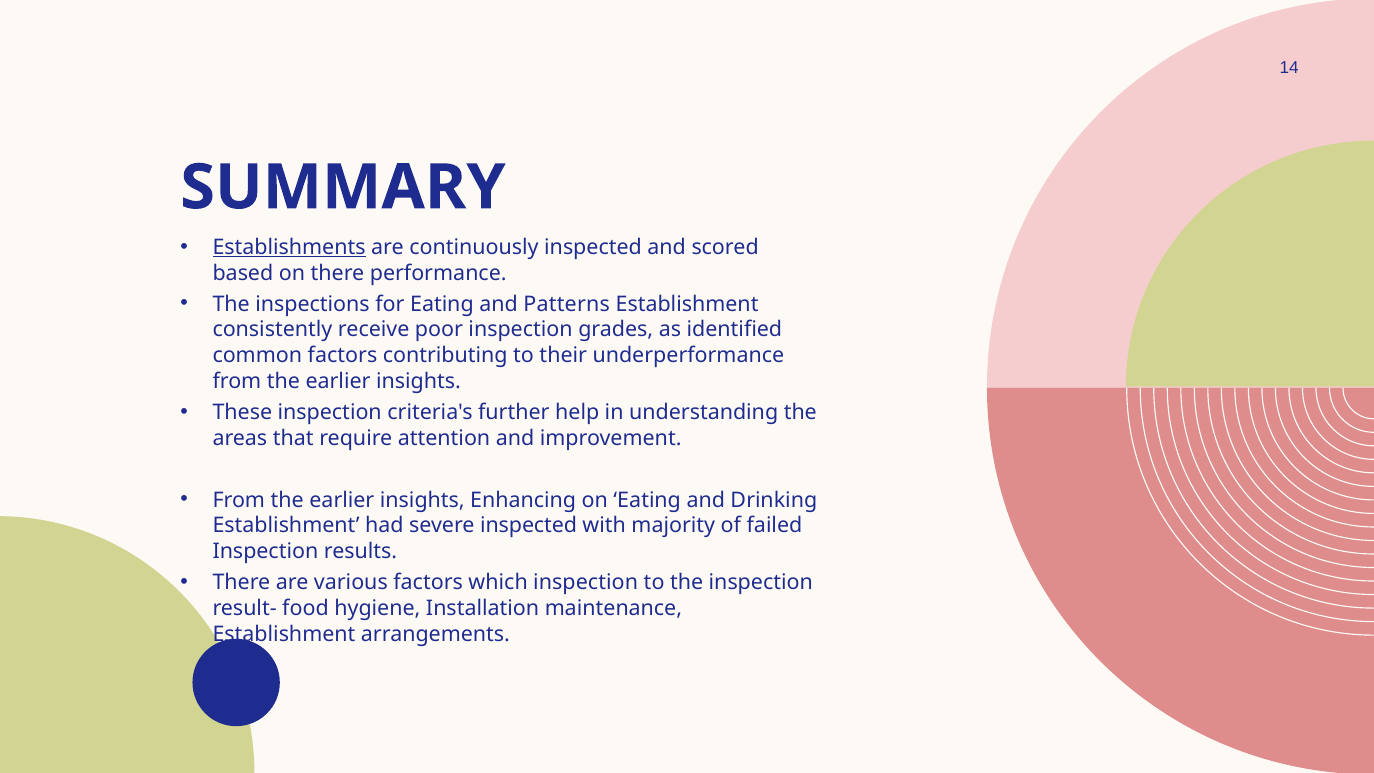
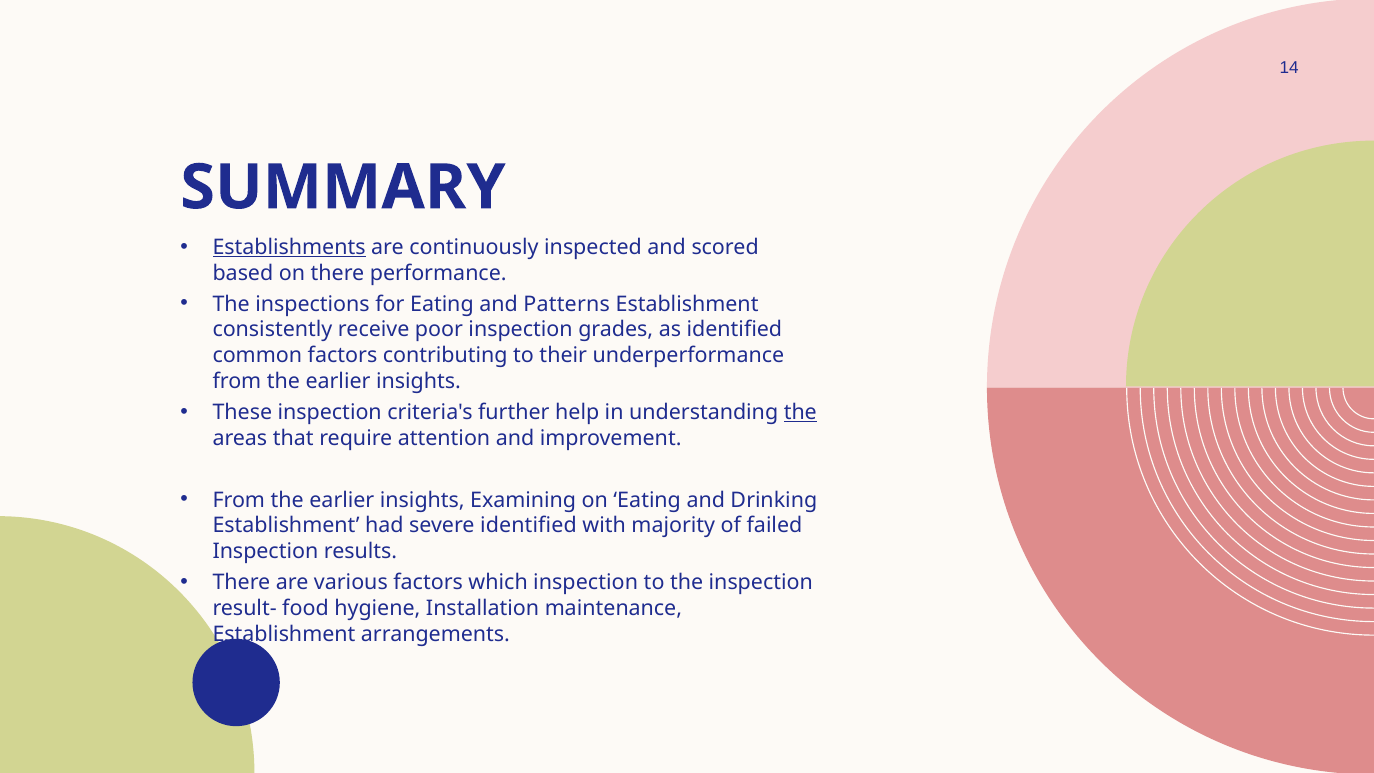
the underline: none -> present (800, 412)
Enhancing: Enhancing -> Examining (523, 500)
severe inspected: inspected -> identified (528, 526)
